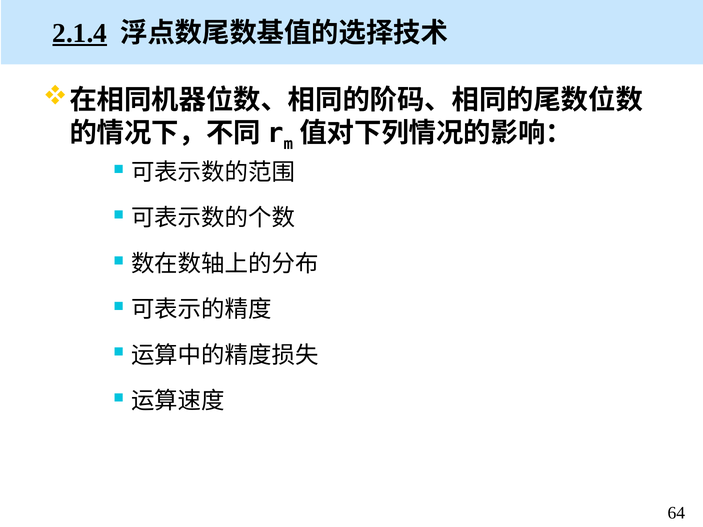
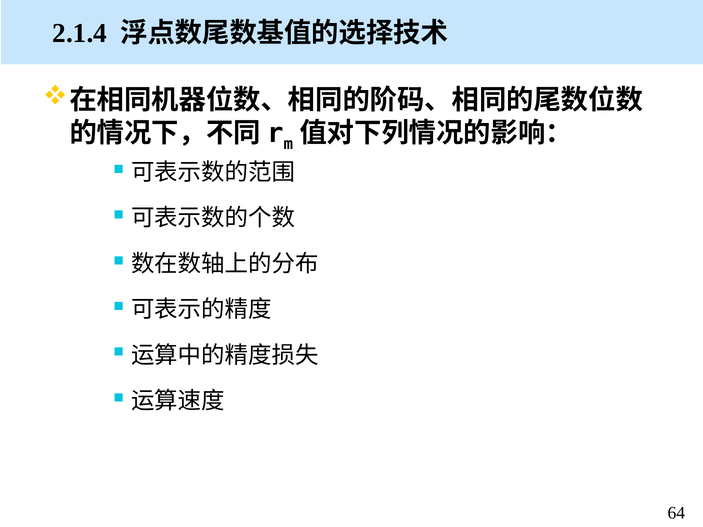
2.1.4 underline: present -> none (80, 33)
